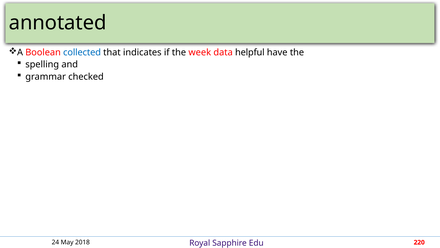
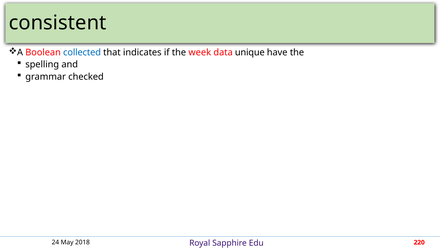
annotated: annotated -> consistent (58, 23)
helpful: helpful -> unique (250, 52)
